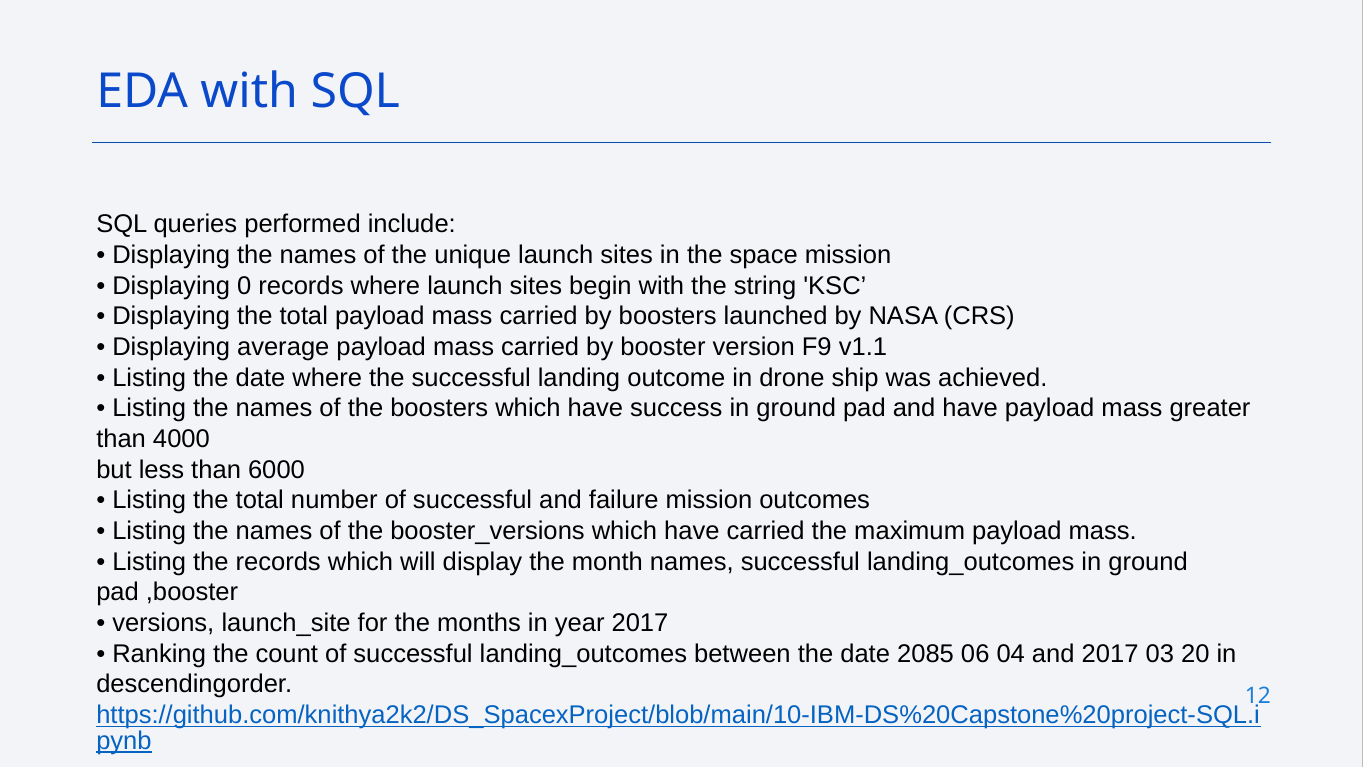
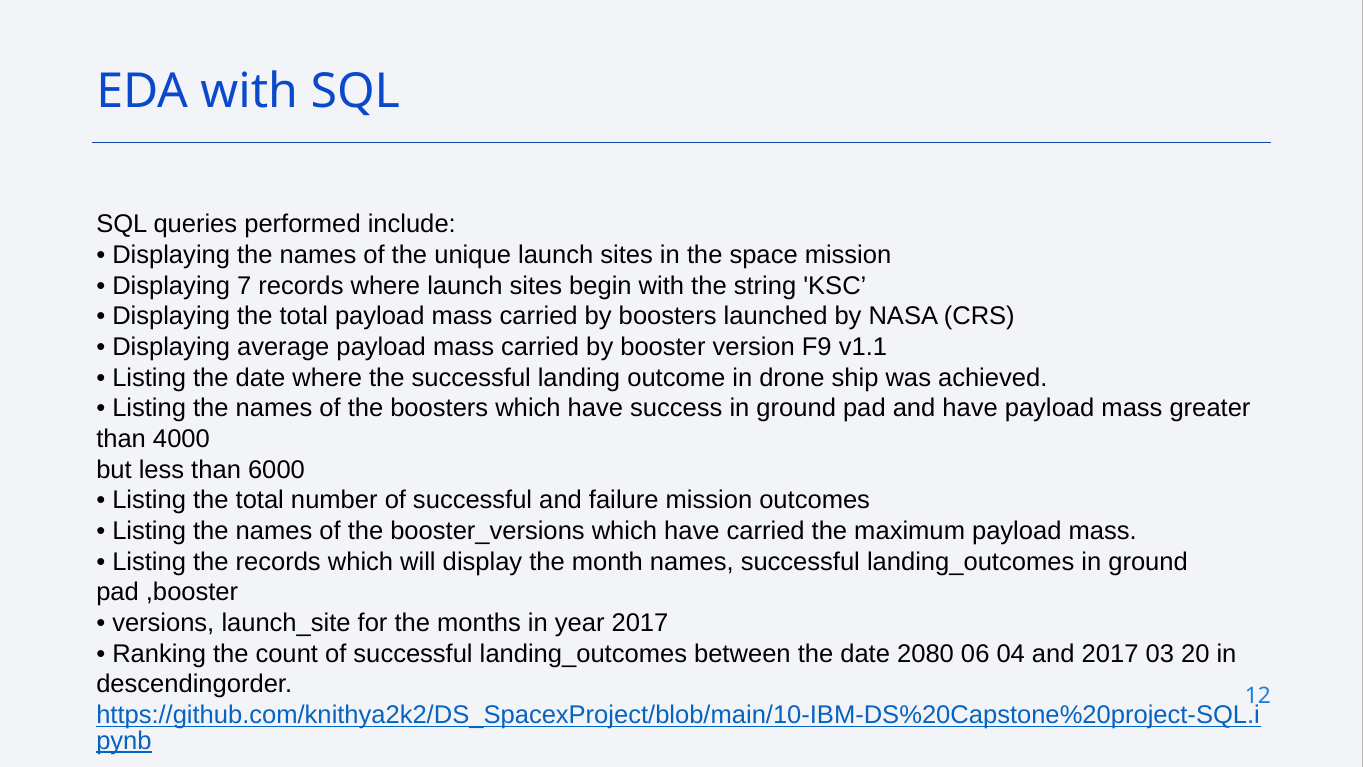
0: 0 -> 7 (244, 286)
2085: 2085 -> 2080 (926, 654)
